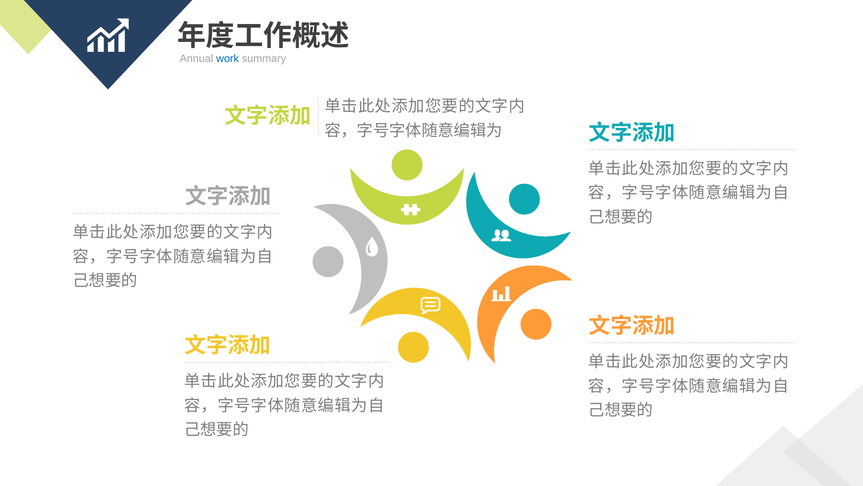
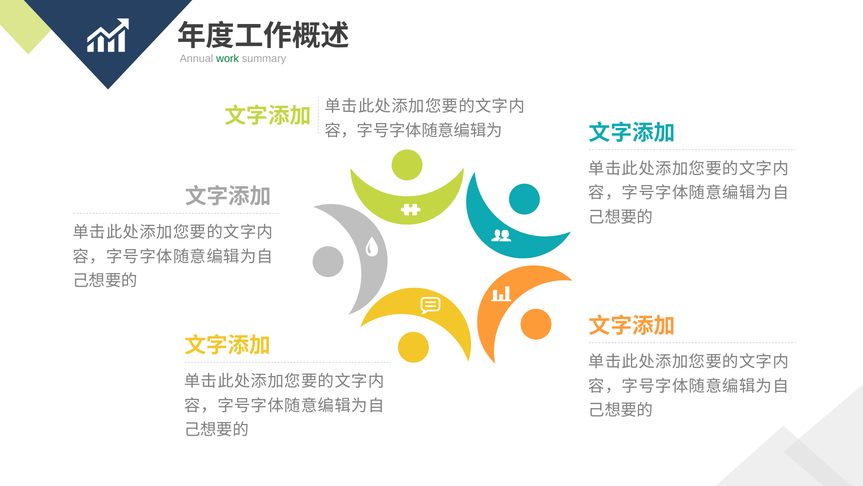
work colour: blue -> green (228, 59)
